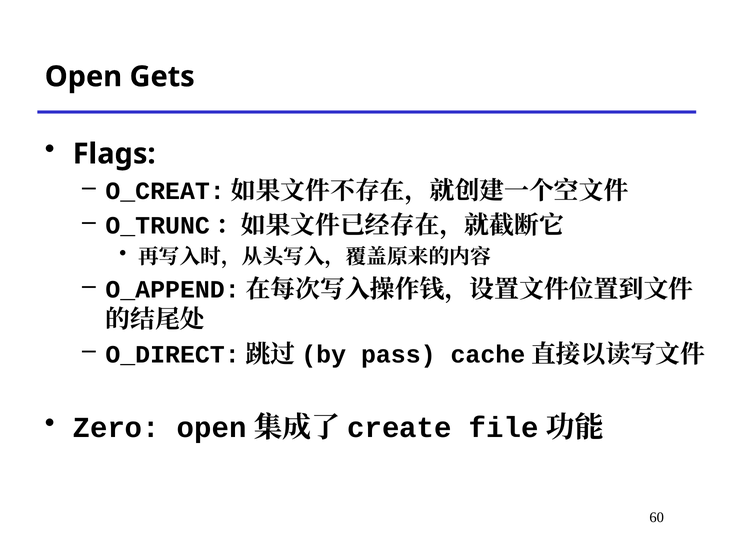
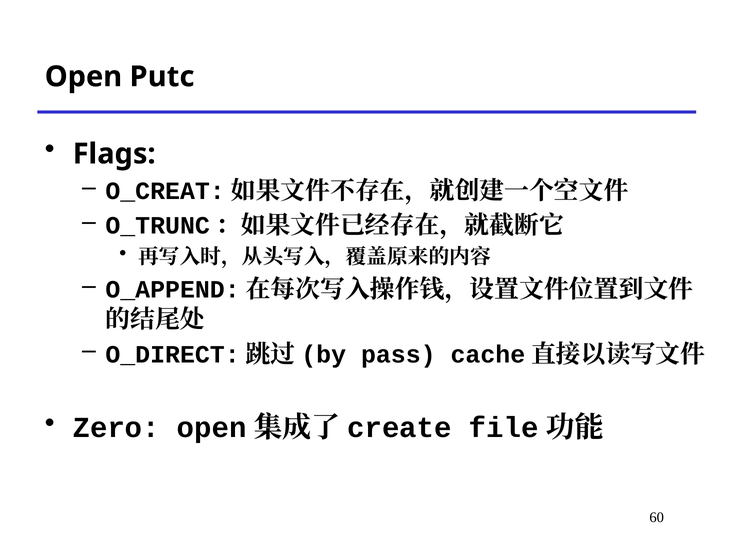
Gets: Gets -> Putc (162, 77)
